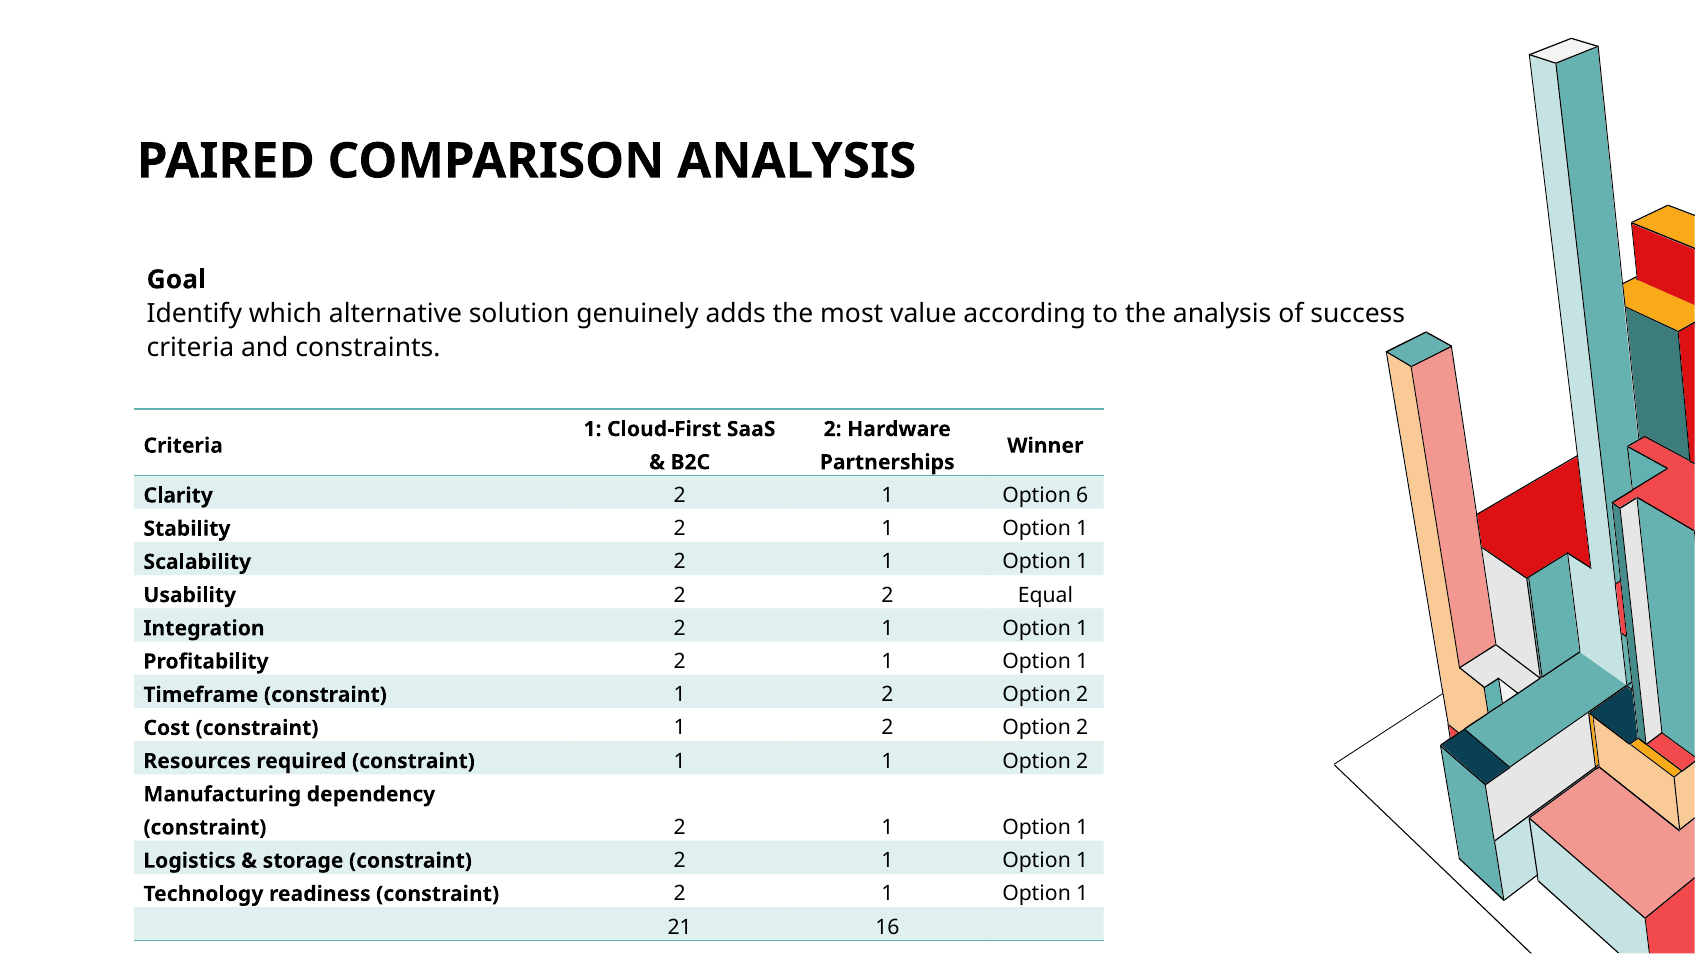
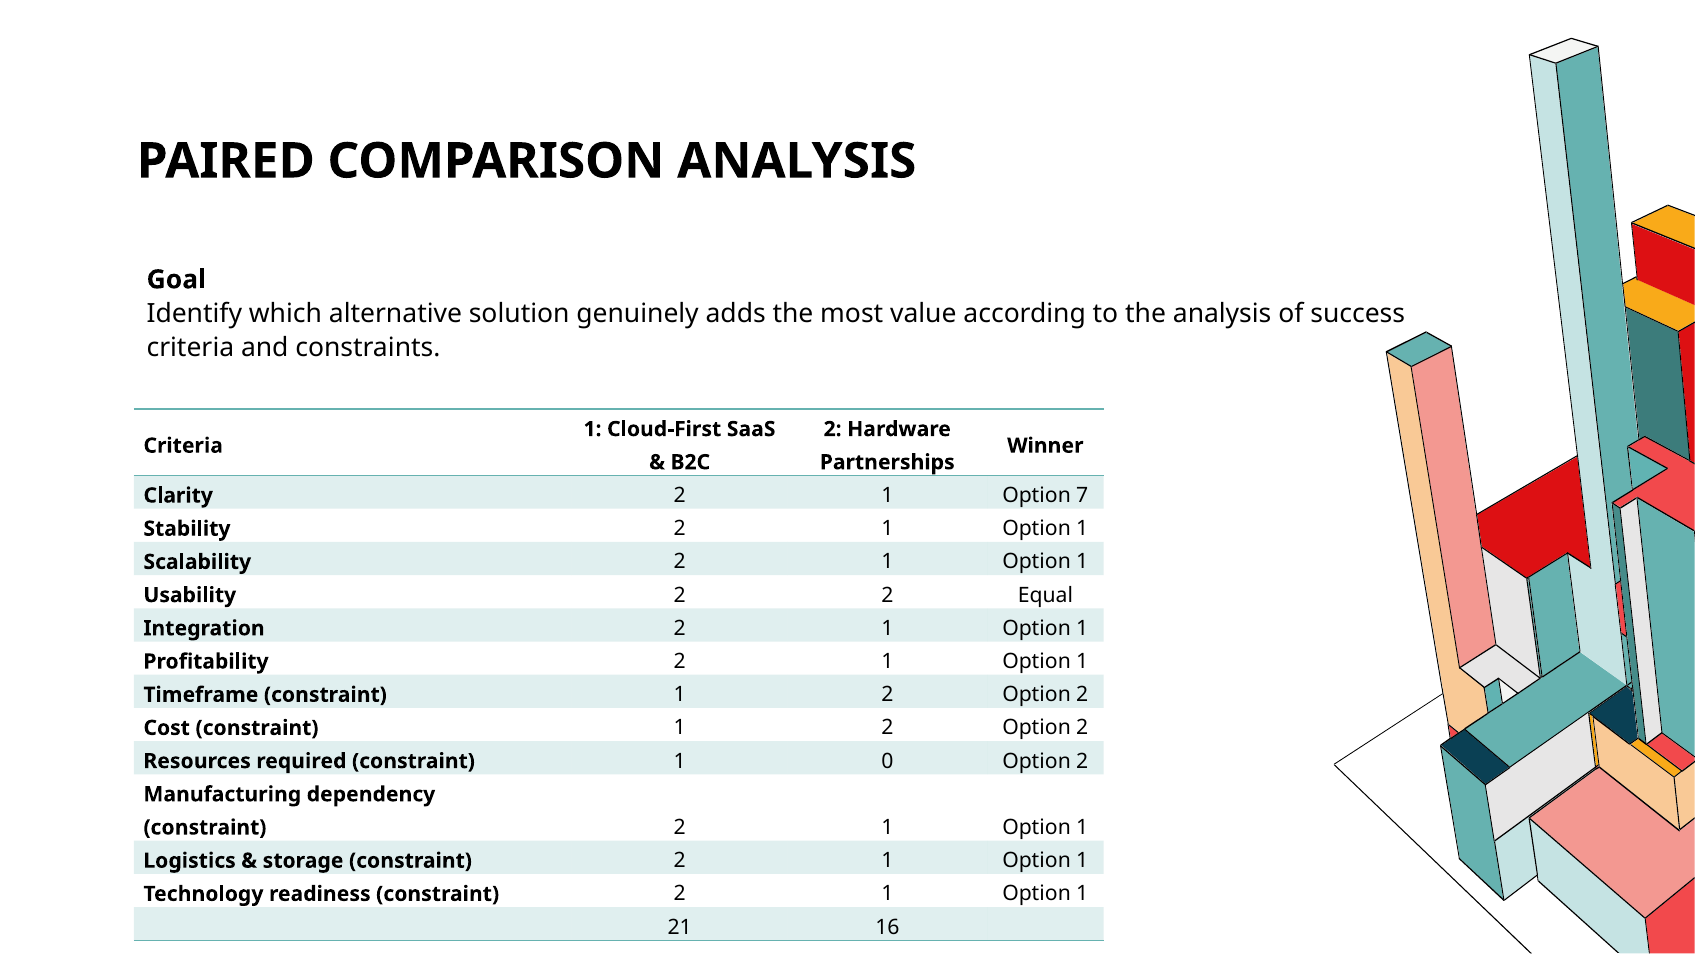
6: 6 -> 7 (1082, 496)
1 1: 1 -> 0 (887, 761)
